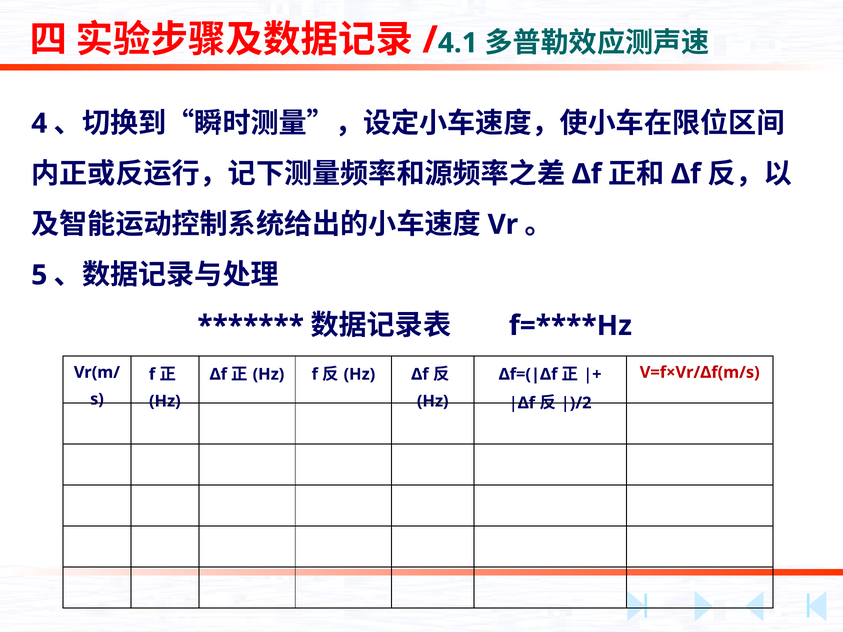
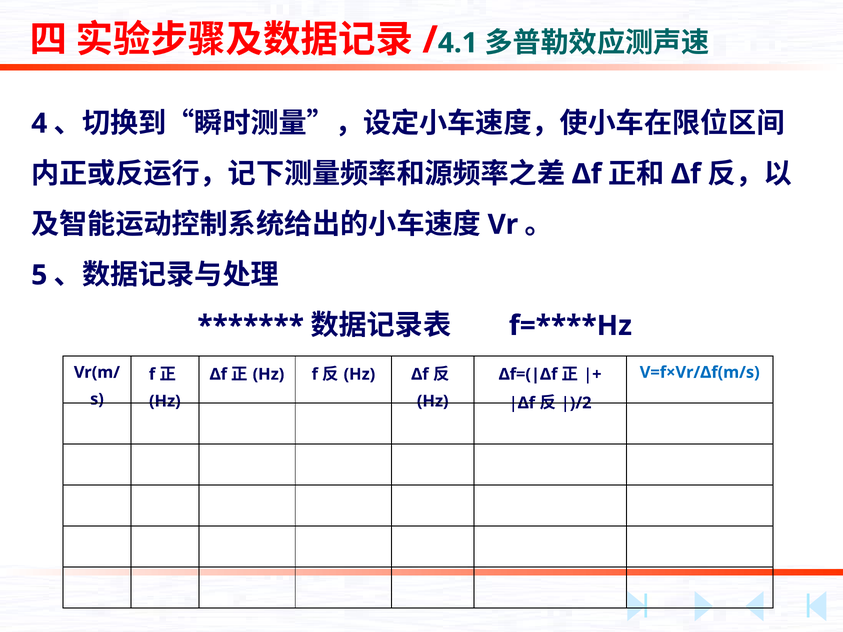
V=f×Vr/Δf(m/s colour: red -> blue (700, 373)
